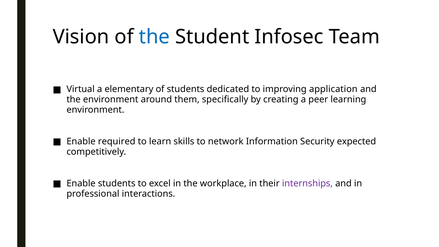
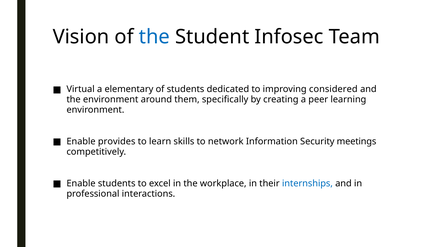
application: application -> considered (333, 89)
required: required -> provides (117, 141)
expected: expected -> meetings (357, 141)
internships colour: purple -> blue (307, 183)
